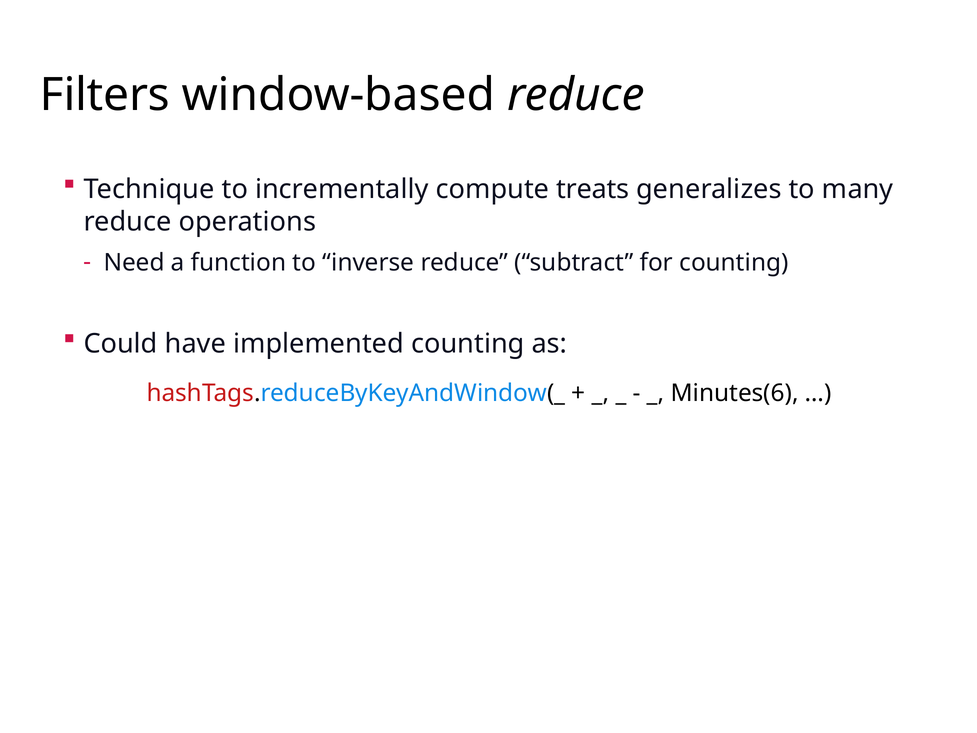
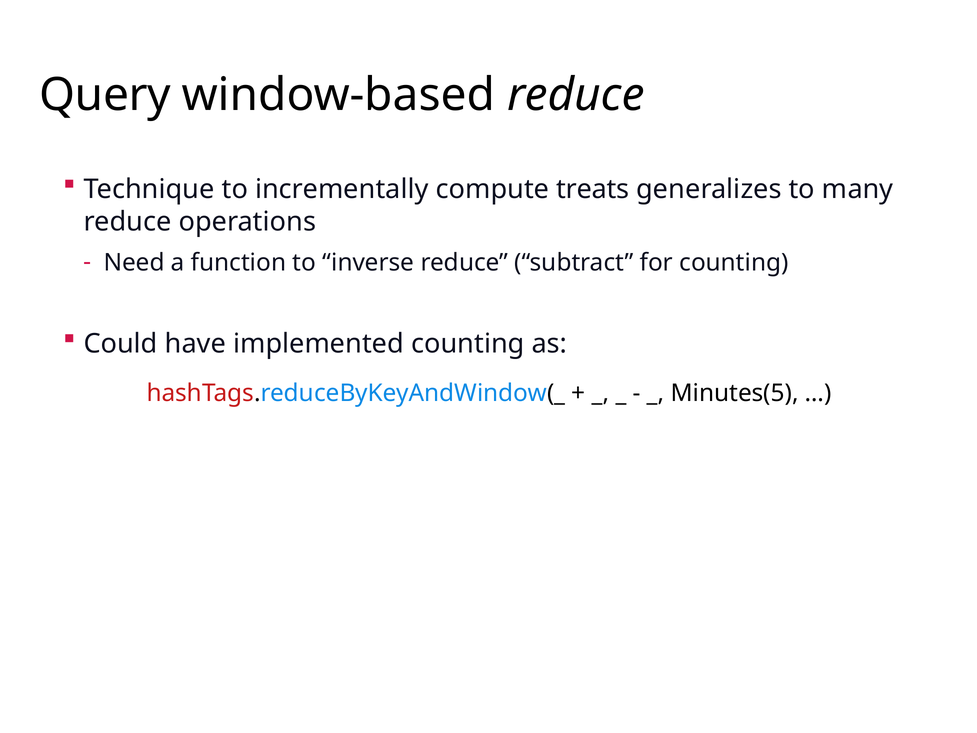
Filters: Filters -> Query (105, 95)
Minutes(6: Minutes(6 -> Minutes(5 (735, 393)
